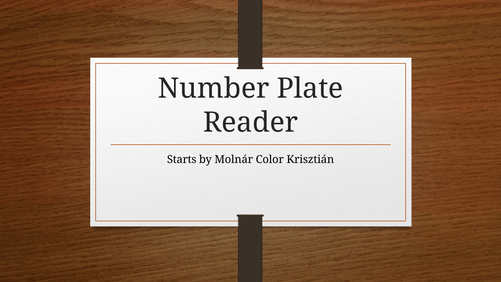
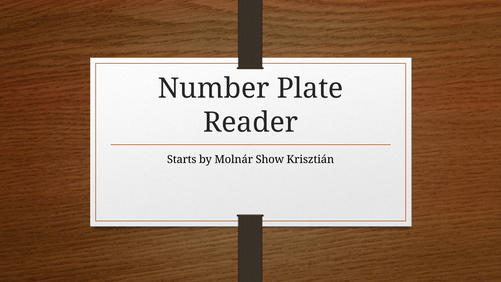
Color: Color -> Show (270, 160)
